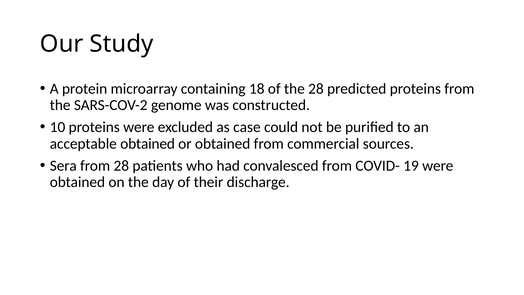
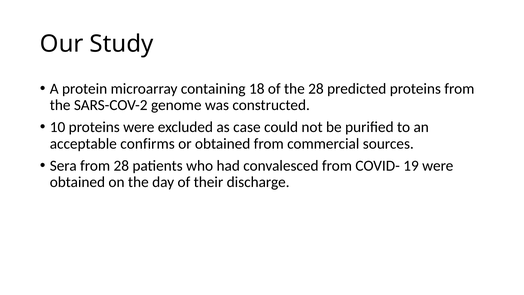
acceptable obtained: obtained -> confirms (148, 144)
